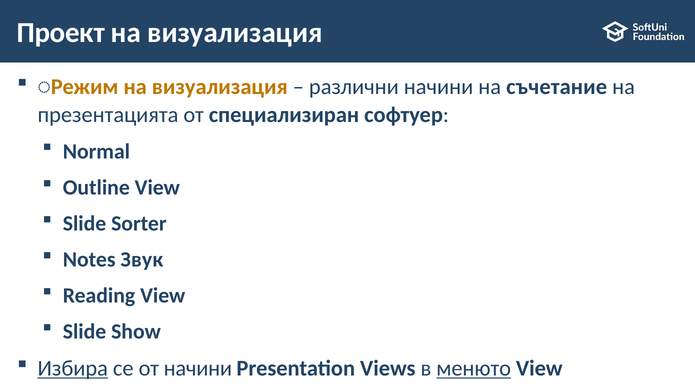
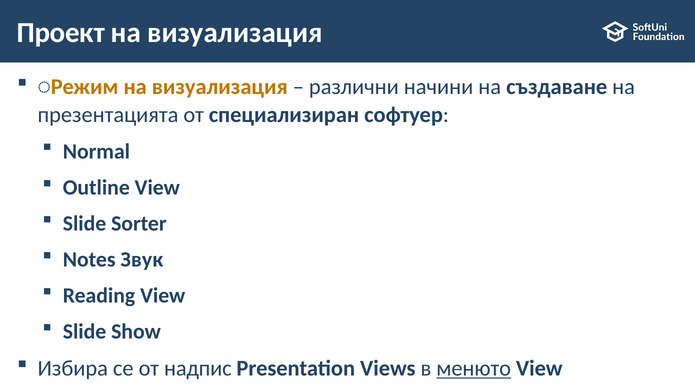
съчетание: съчетание -> създаване (557, 87)
Избира underline: present -> none (73, 368)
от начини: начини -> надпис (198, 368)
